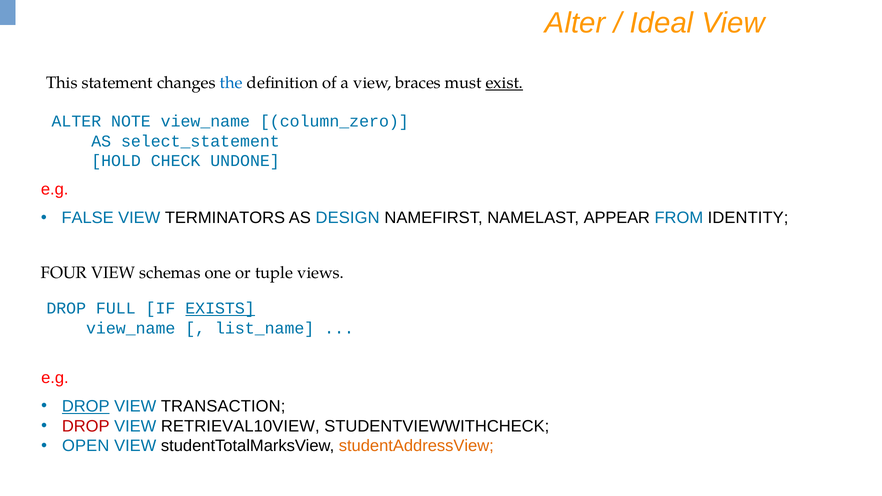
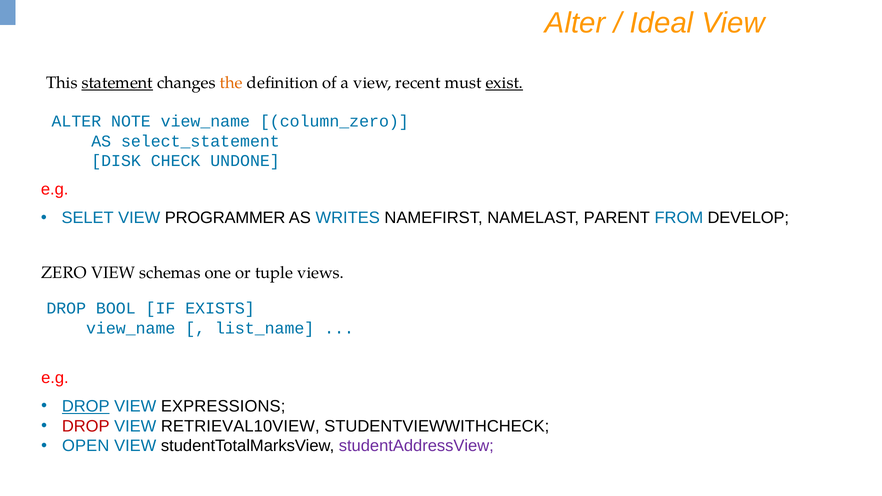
statement underline: none -> present (117, 83)
the colour: blue -> orange (231, 83)
braces: braces -> recent (418, 83)
HOLD: HOLD -> DISK (116, 161)
FALSE: FALSE -> SELET (88, 218)
TERMINATORS: TERMINATORS -> PROGRAMMER (225, 218)
DESIGN: DESIGN -> WRITES (348, 218)
APPEAR: APPEAR -> PARENT (617, 218)
IDENTITY: IDENTITY -> DEVELOP (748, 218)
FOUR: FOUR -> ZERO (64, 273)
FULL: FULL -> BOOL (116, 308)
EXISTS underline: present -> none (220, 308)
TRANSACTION: TRANSACTION -> EXPRESSIONS (223, 406)
studentAddressView colour: orange -> purple (416, 446)
